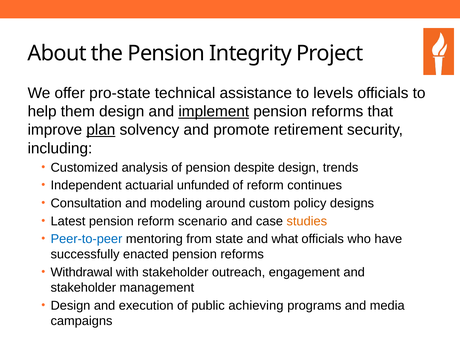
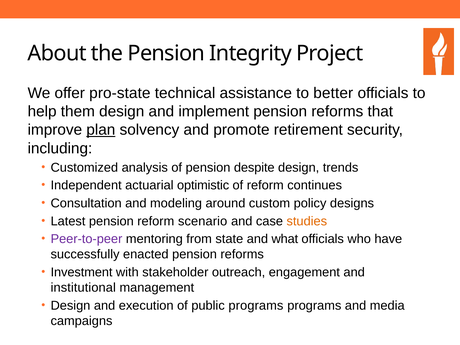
levels: levels -> better (333, 93)
implement underline: present -> none (214, 111)
unfunded: unfunded -> optimistic (203, 185)
Peer-to-peer colour: blue -> purple (86, 239)
Withdrawal: Withdrawal -> Investment (82, 272)
stakeholder: stakeholder -> institutional (83, 288)
public achieving: achieving -> programs (256, 306)
